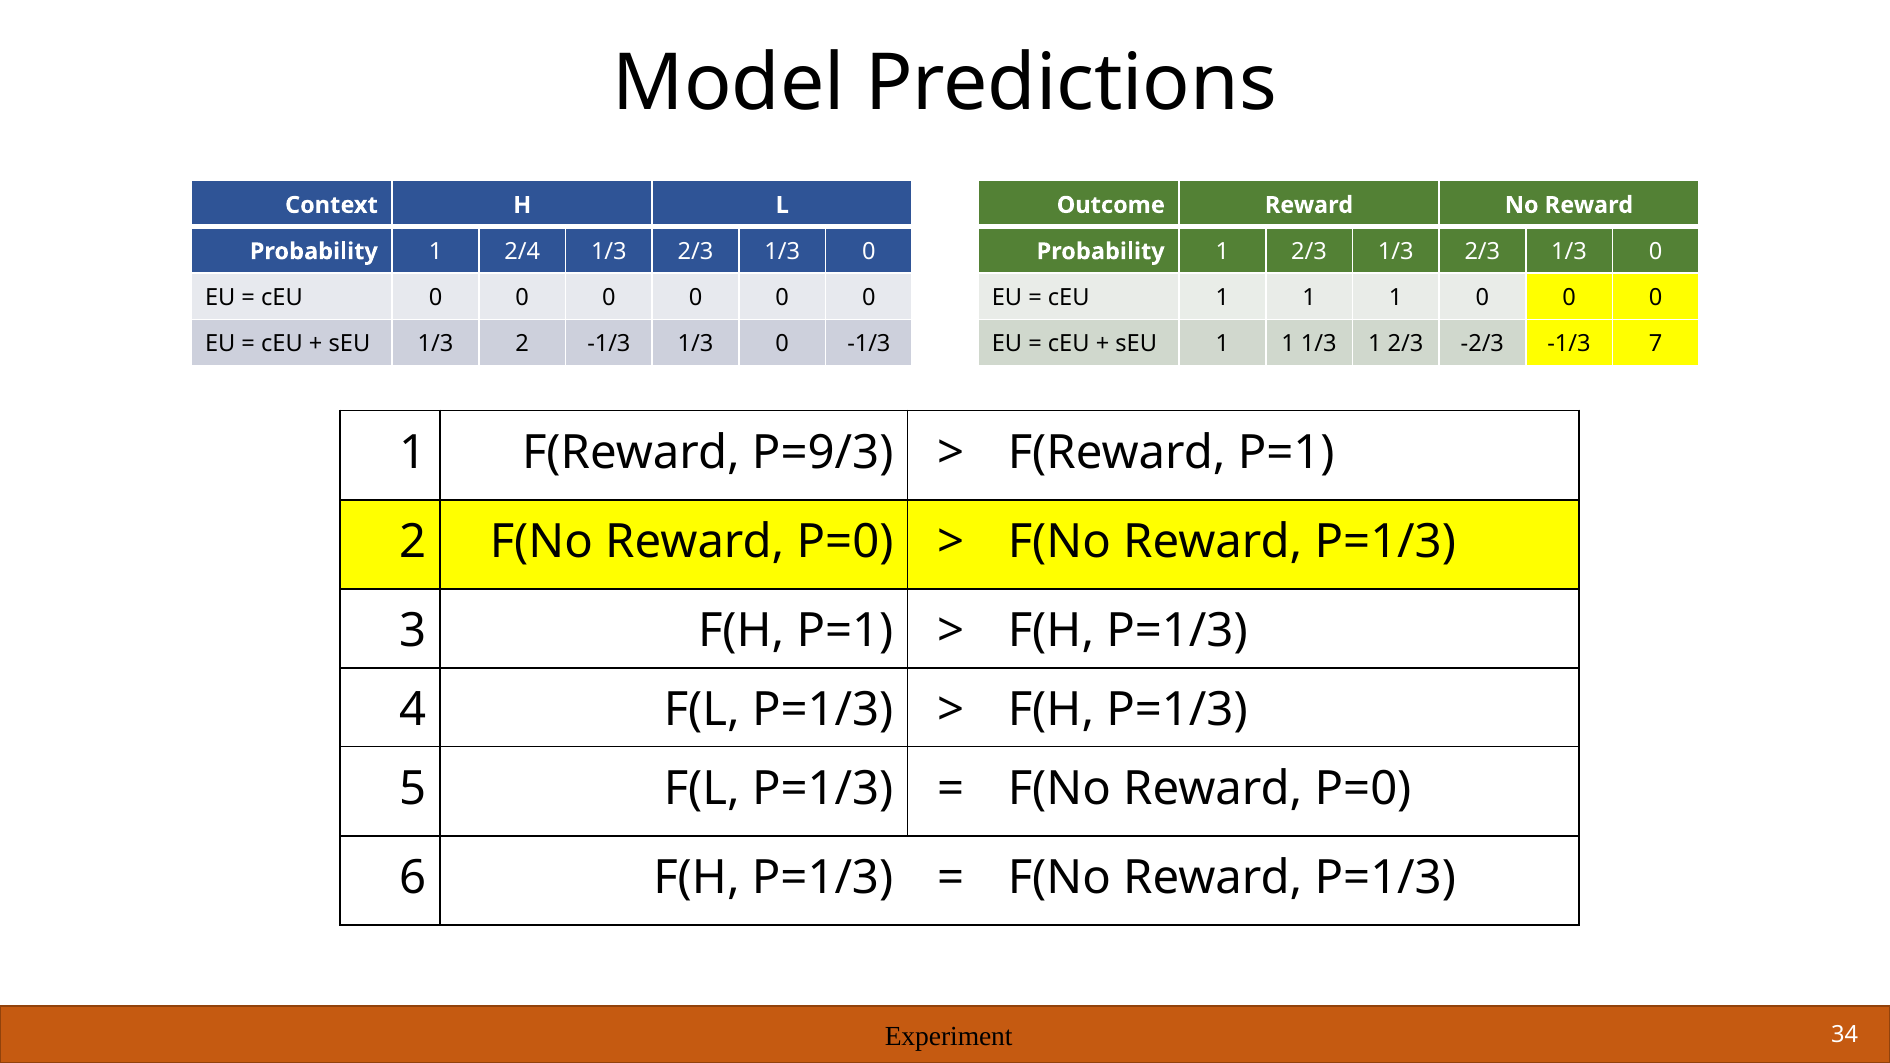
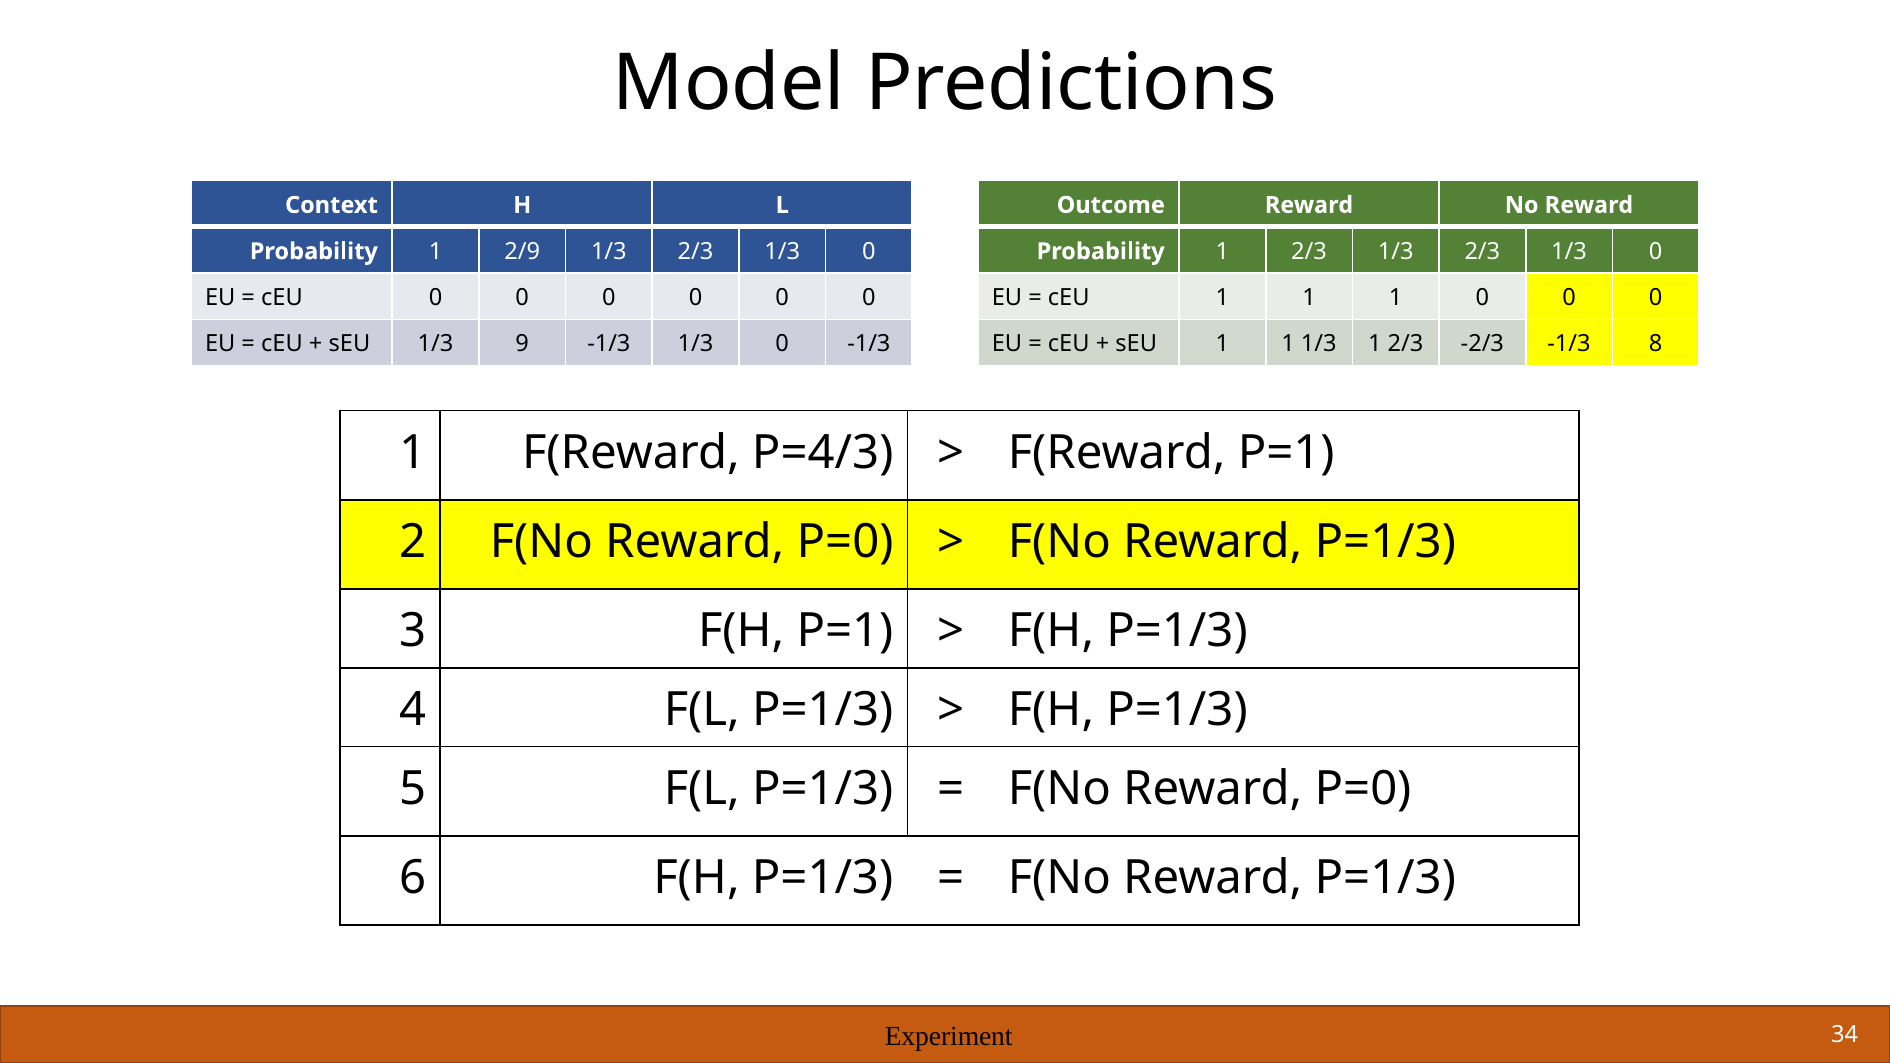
2/4: 2/4 -> 2/9 (522, 251)
1/3 2: 2 -> 9 (522, 344)
7: 7 -> 8 (1656, 344)
P=9/3: P=9/3 -> P=4/3 (823, 453)
